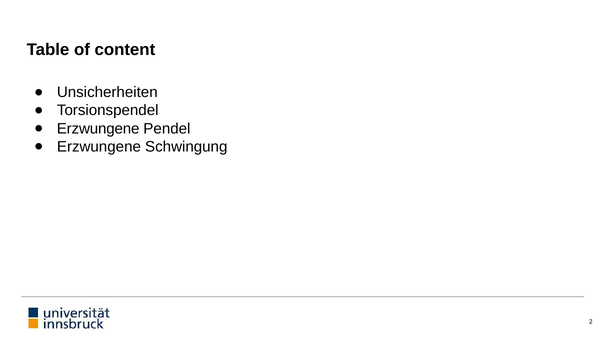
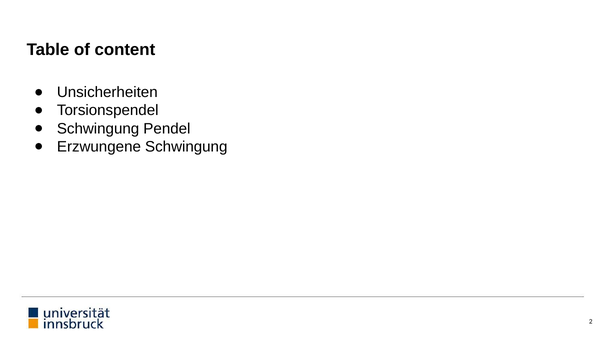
Erzwungene: Erzwungene -> Schwingung (98, 129)
